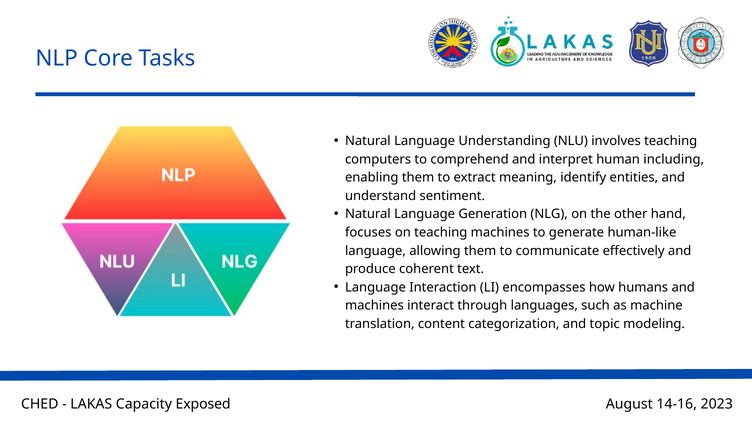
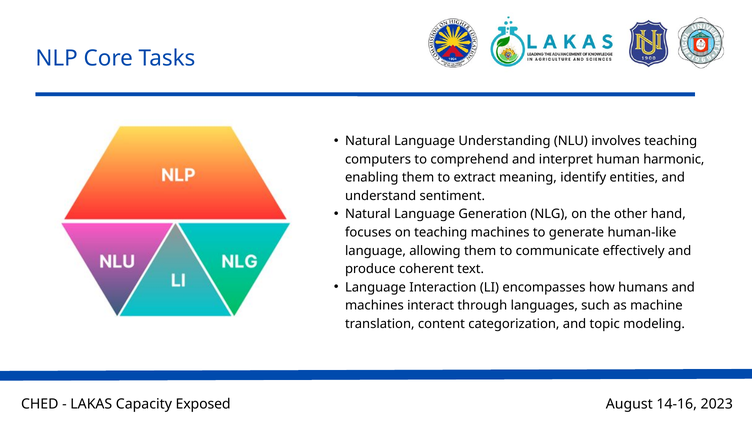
including: including -> harmonic (674, 159)
